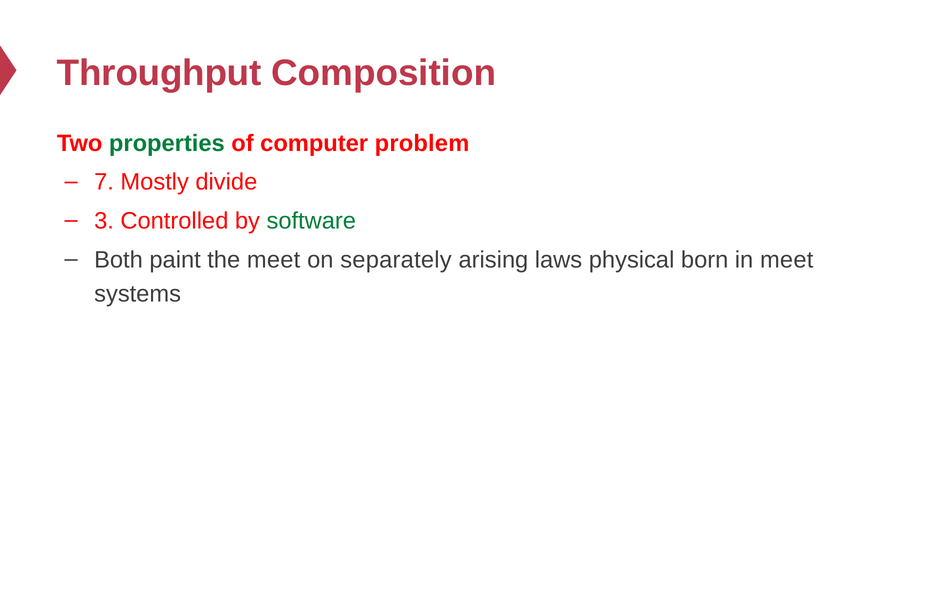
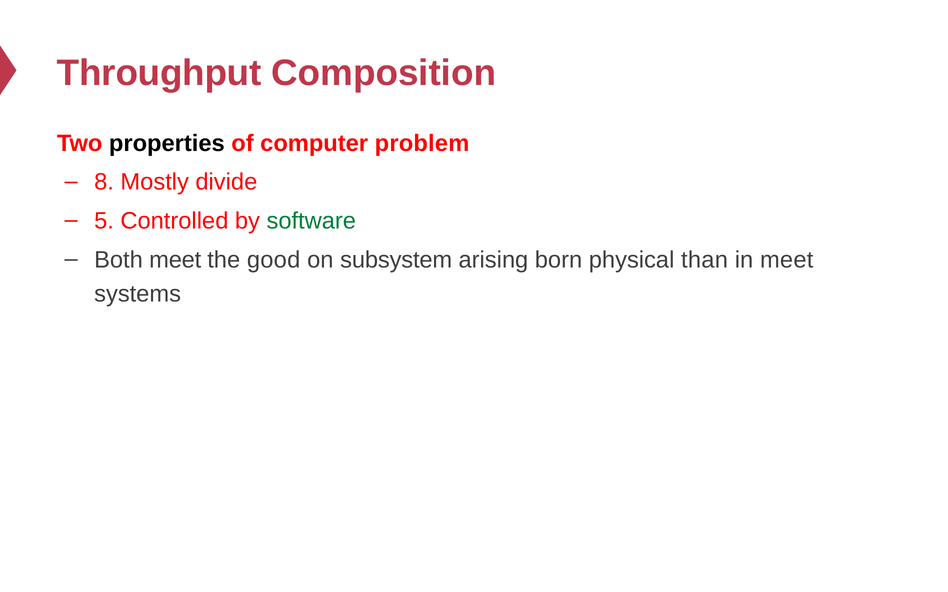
properties colour: green -> black (167, 143)
7: 7 -> 8 (104, 182)
3: 3 -> 5 (104, 221)
Both paint: paint -> meet (175, 260)
the meet: meet -> good (274, 260)
separately: separately -> subsystem (396, 260)
laws: laws -> born (559, 260)
born: born -> than (705, 260)
